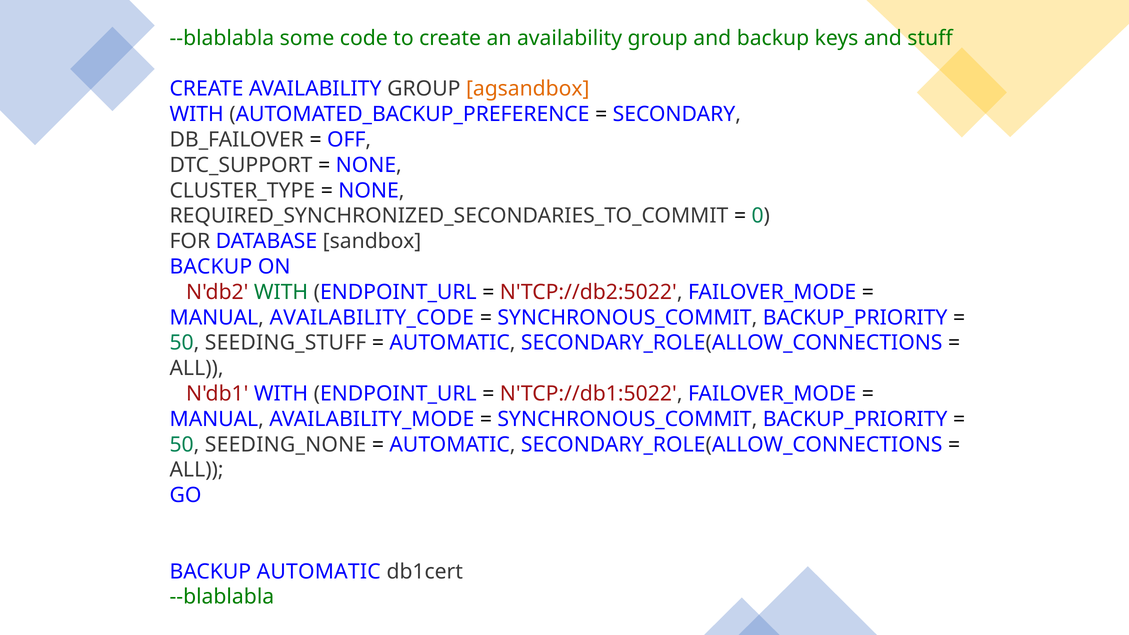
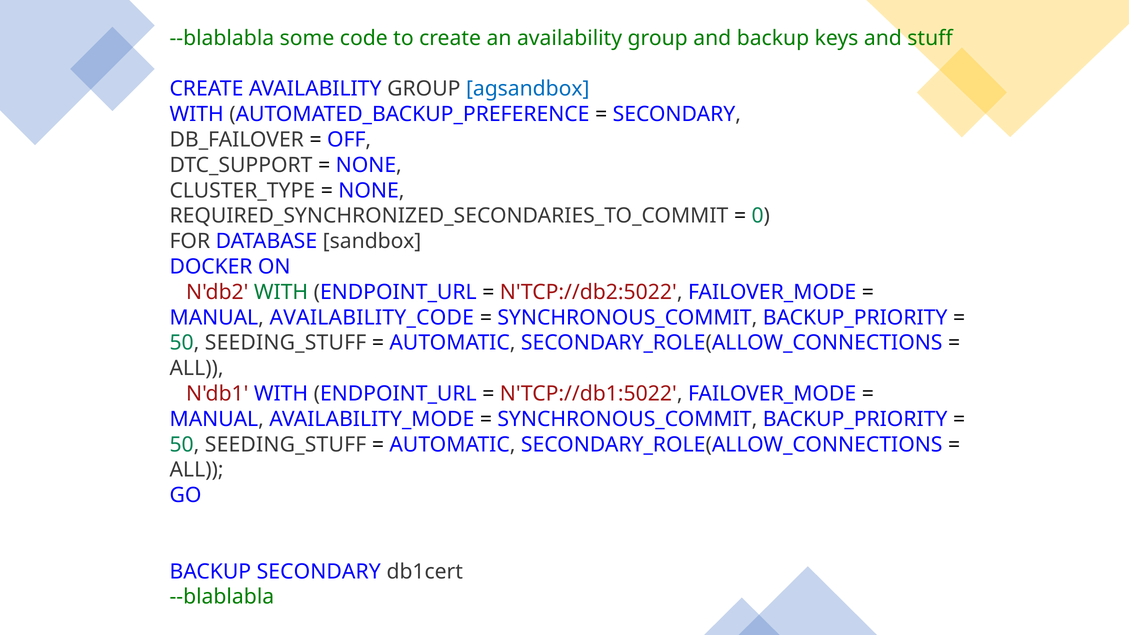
agsandbox colour: orange -> blue (528, 89)
BACKUP: BACKUP -> DOCKER (211, 267)
SEEDING_NONE: SEEDING_NONE -> SEEDING_STUFF (286, 445)
BACKUP AUTOMATIC: AUTOMATIC -> SECONDARY (319, 572)
